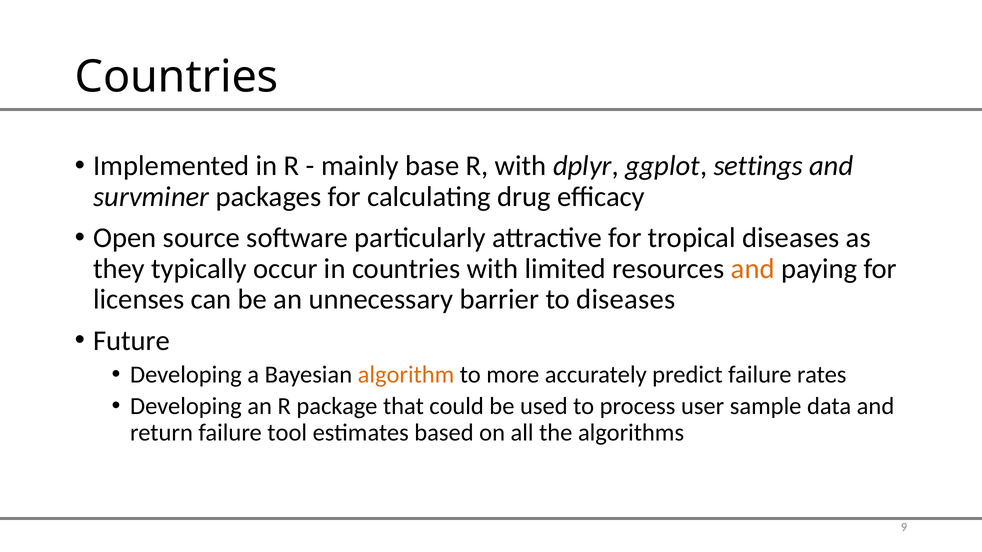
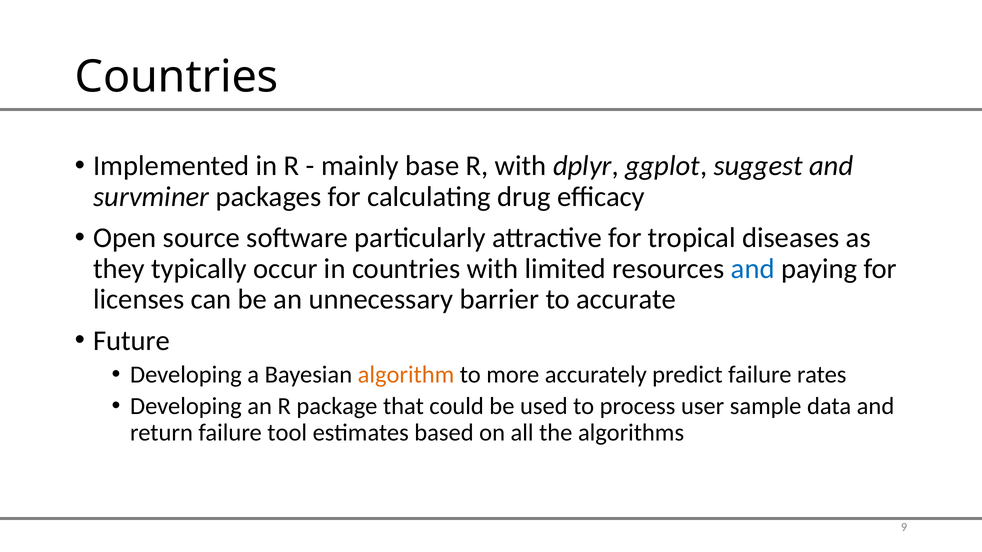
settings: settings -> suggest (758, 166)
and colour: orange -> blue (753, 269)
to diseases: diseases -> accurate (626, 300)
